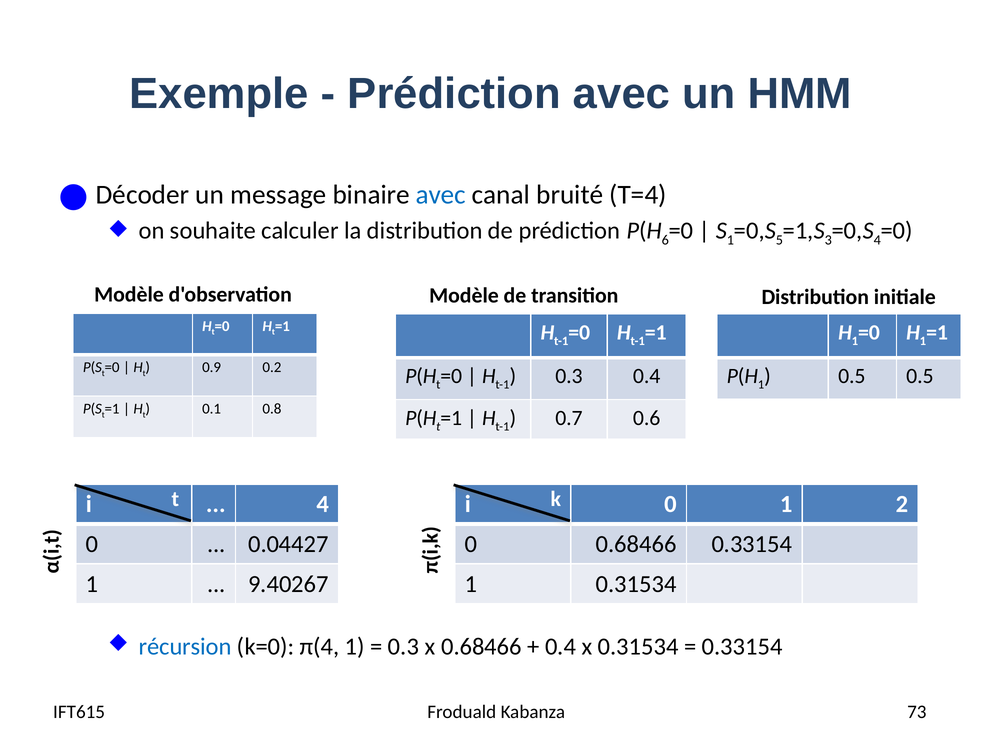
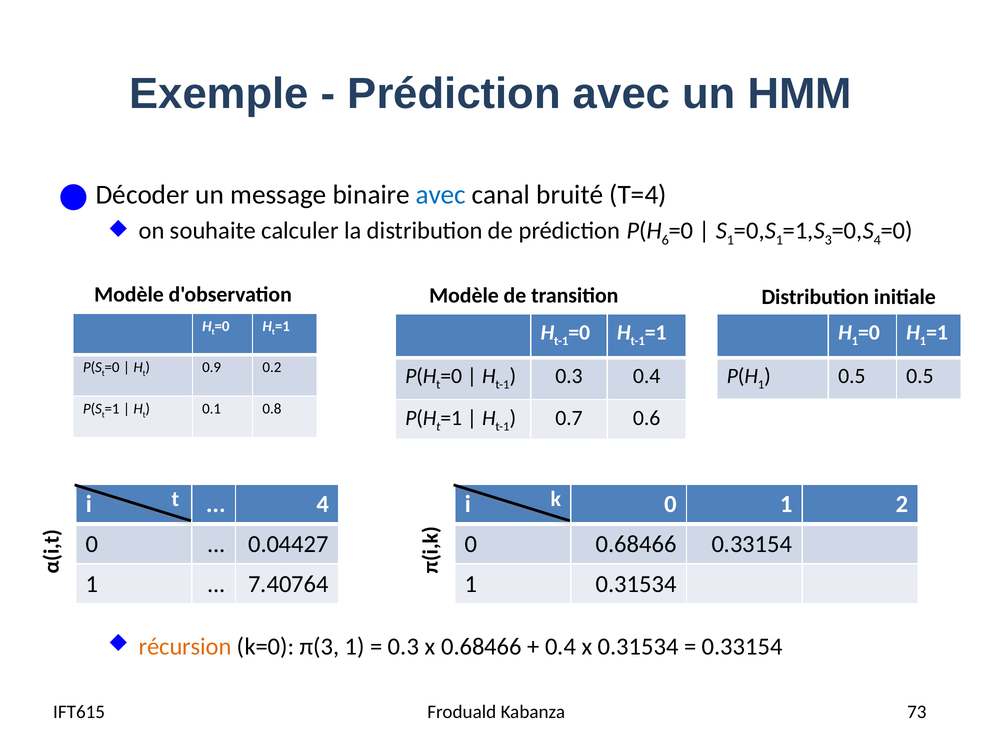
5: 5 -> 1 (779, 240)
9.40267: 9.40267 -> 7.40764 (288, 584)
récursion colour: blue -> orange (185, 647)
π(4: π(4 -> π(3 (320, 647)
